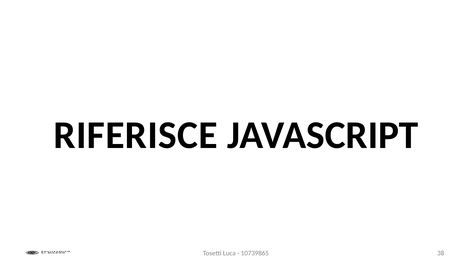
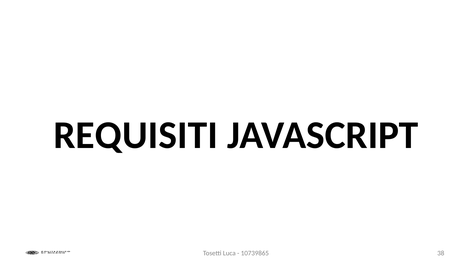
RIFERISCE: RIFERISCE -> REQUISITI (136, 136)
